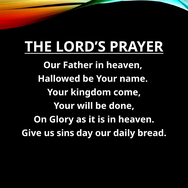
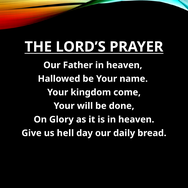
sins: sins -> hell (65, 133)
